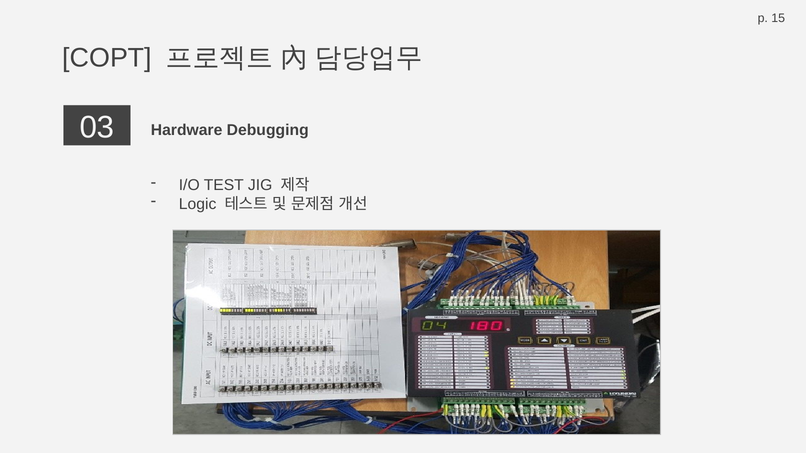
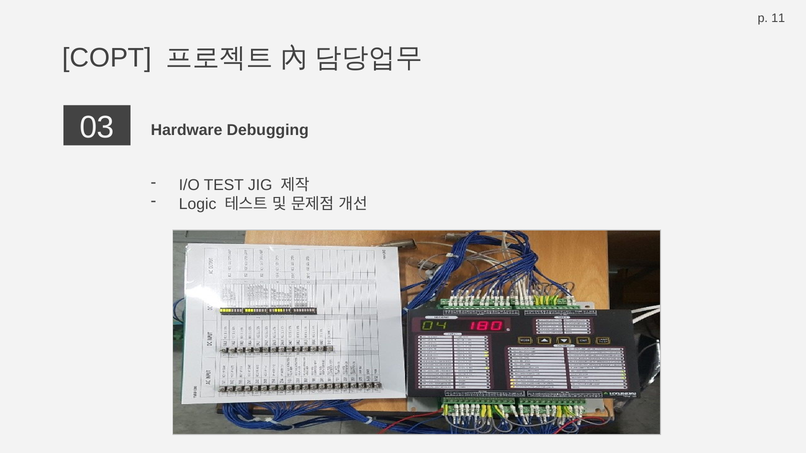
15: 15 -> 11 (778, 18)
